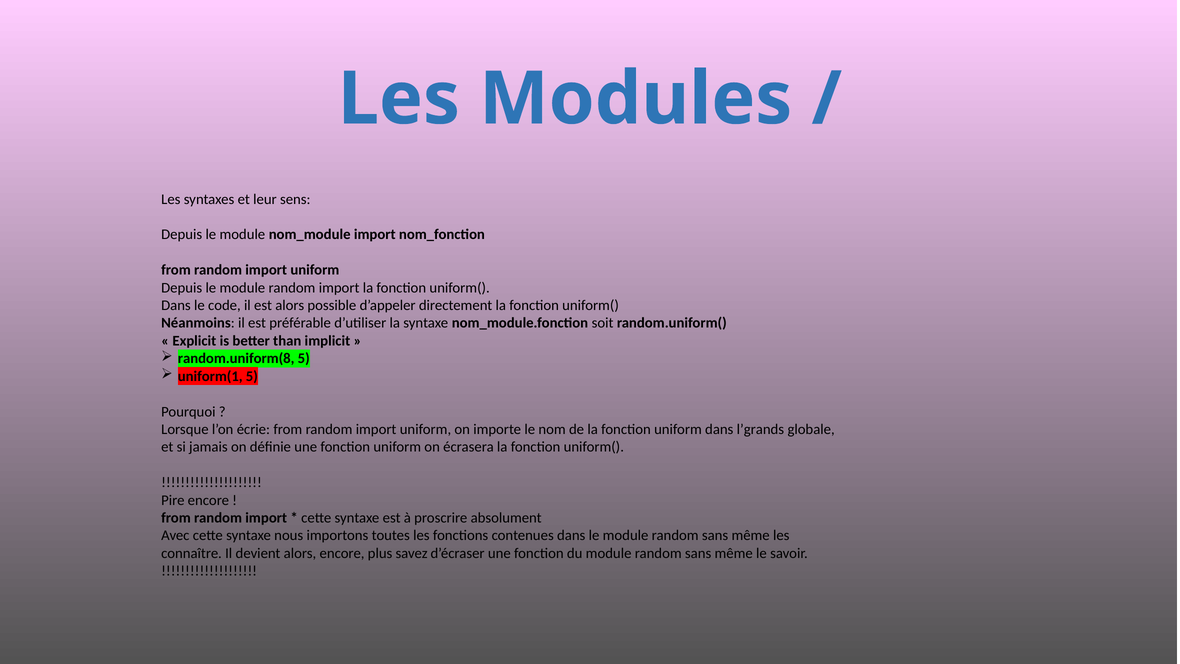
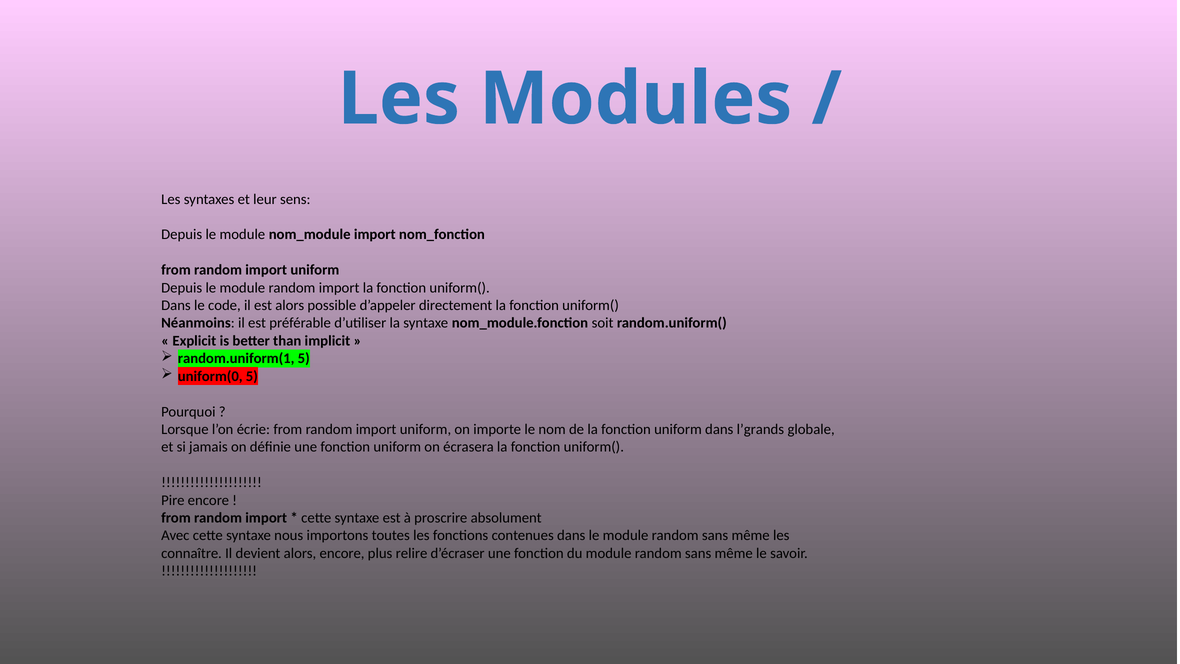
random.uniform(8: random.uniform(8 -> random.uniform(1 (236, 358)
uniform(1: uniform(1 -> uniform(0 (210, 376)
savez: savez -> relire (412, 553)
